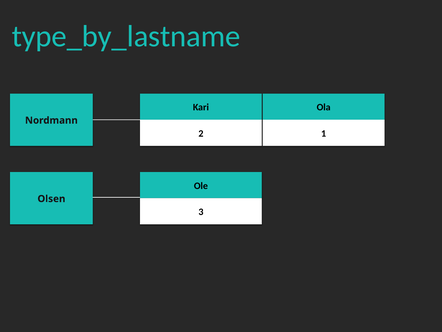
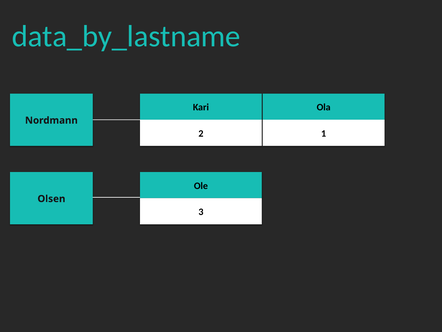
type_by_lastname: type_by_lastname -> data_by_lastname (126, 36)
